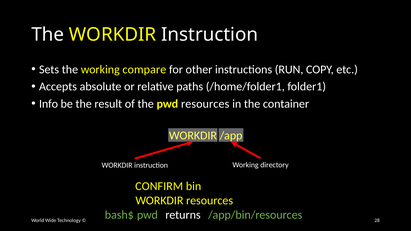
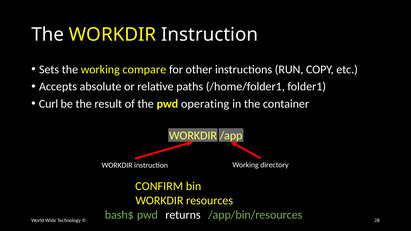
Info: Info -> Curl (49, 104)
pwd resources: resources -> operating (205, 104)
